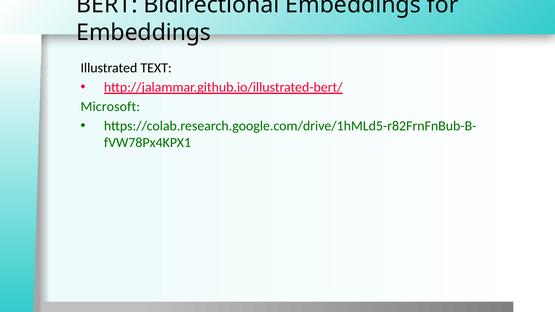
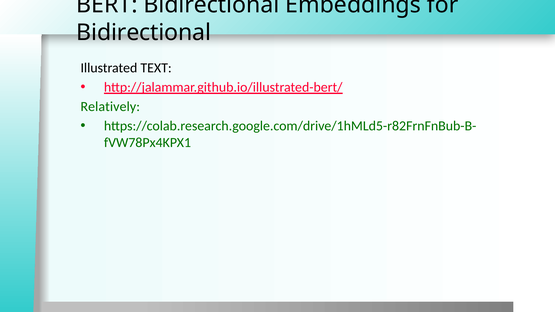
Embeddings: Embeddings -> Bidirectional (144, 33)
Microsoft: Microsoft -> Relatively (110, 107)
